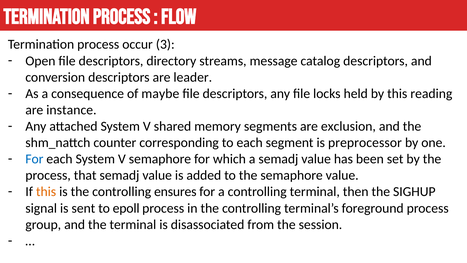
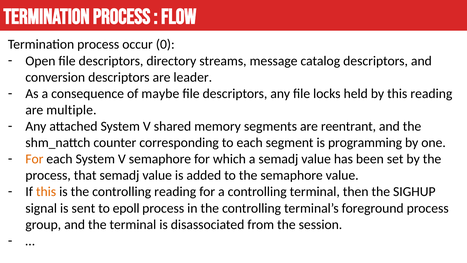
3: 3 -> 0 (165, 44)
instance: instance -> multiple (71, 110)
exclusion: exclusion -> reentrant (348, 126)
preprocessor: preprocessor -> programming (365, 143)
For colour: blue -> orange (34, 159)
controlling ensures: ensures -> reading (175, 192)
